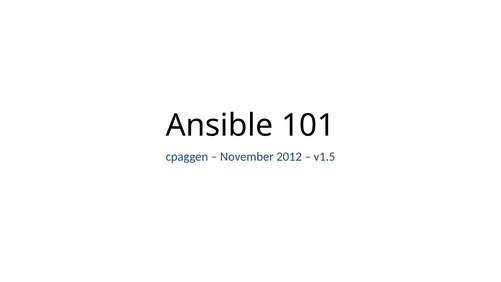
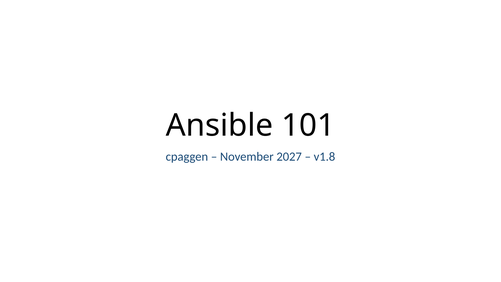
2012: 2012 -> 2027 (289, 157)
v1.5: v1.5 -> v1.8 (324, 157)
